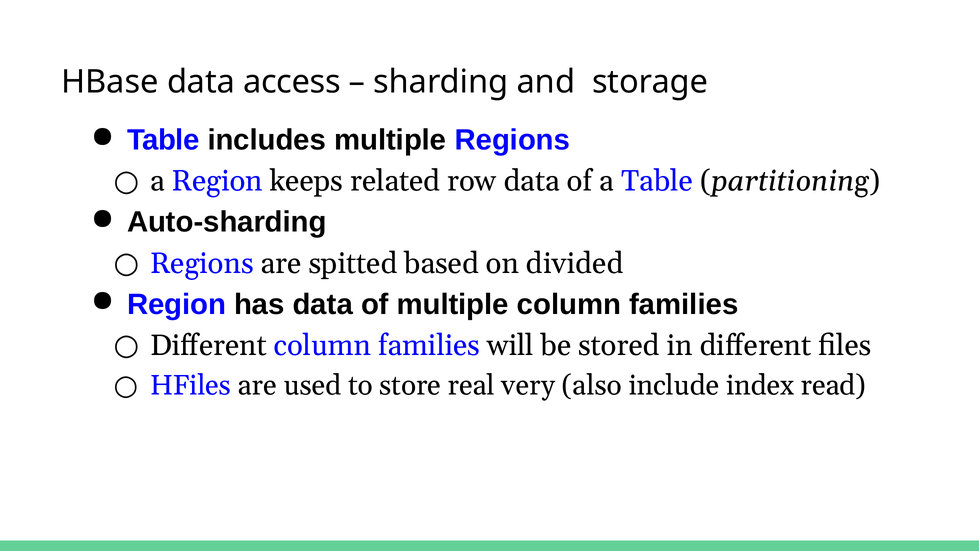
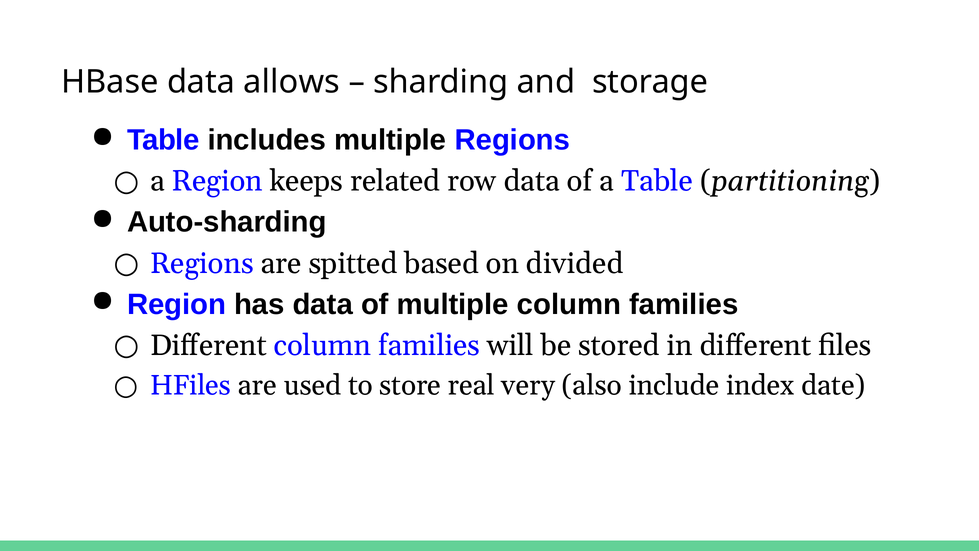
access: access -> allows (292, 82)
read: read -> date (833, 385)
